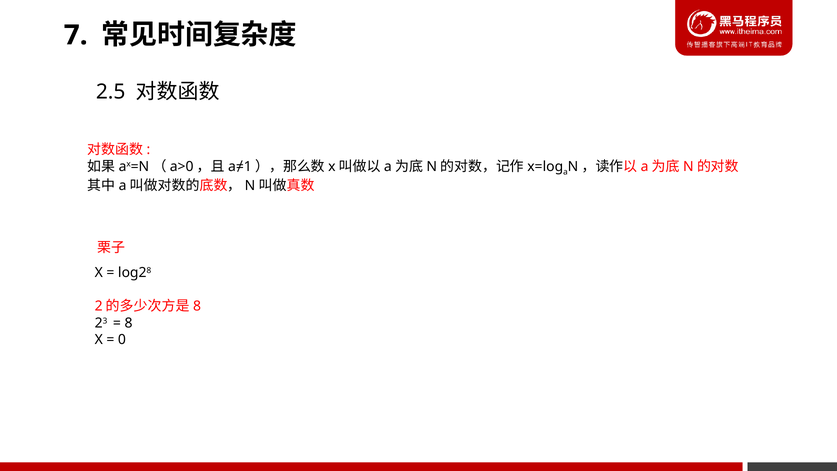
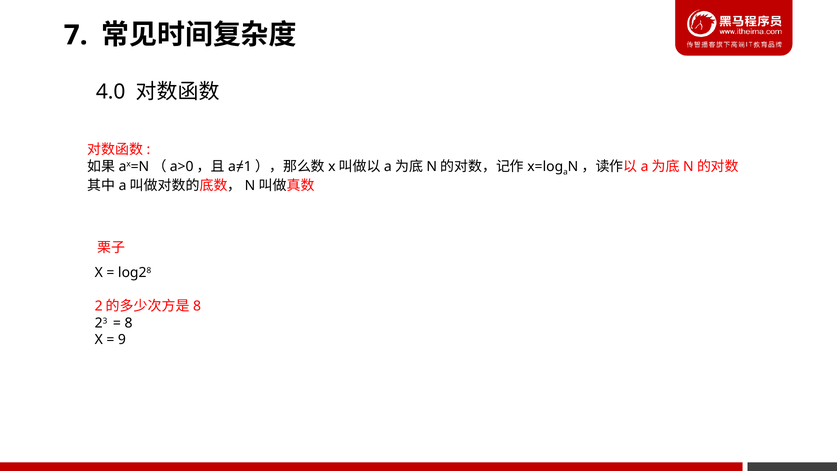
2.5: 2.5 -> 4.0 (111, 92)
0: 0 -> 9 (122, 340)
